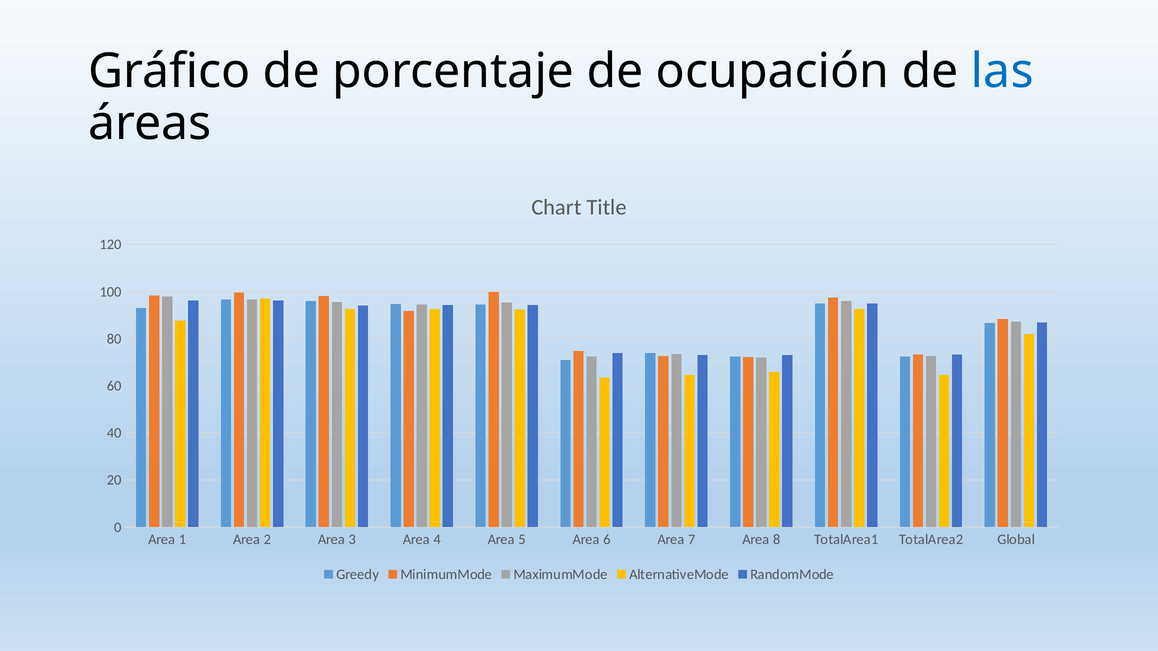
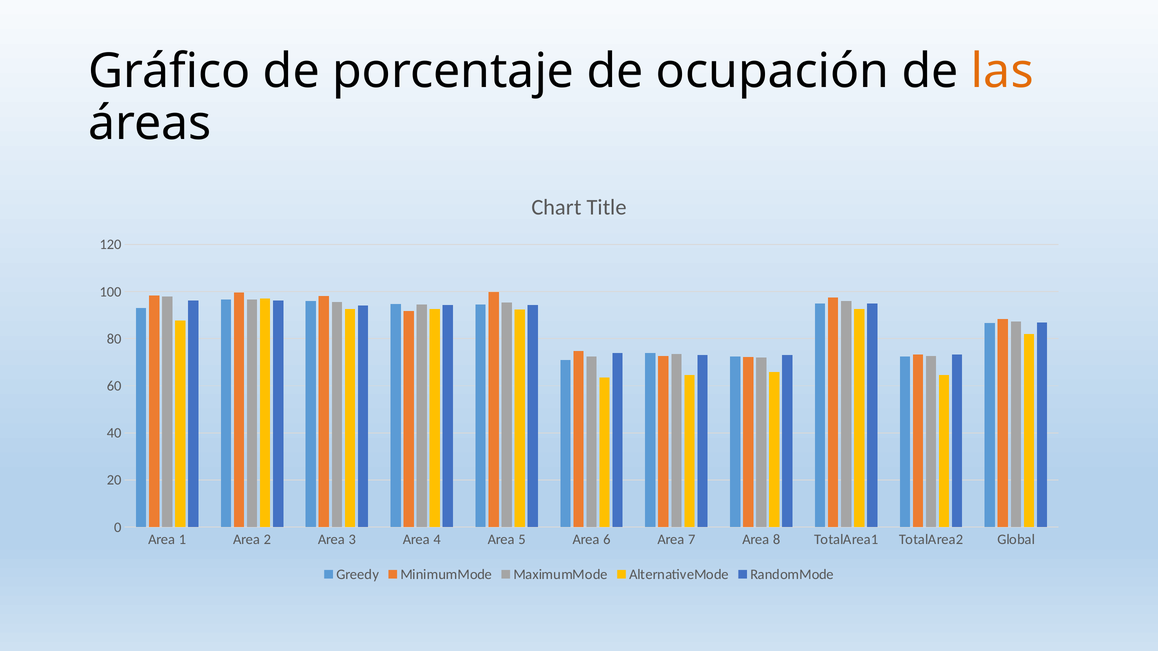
las colour: blue -> orange (1002, 71)
